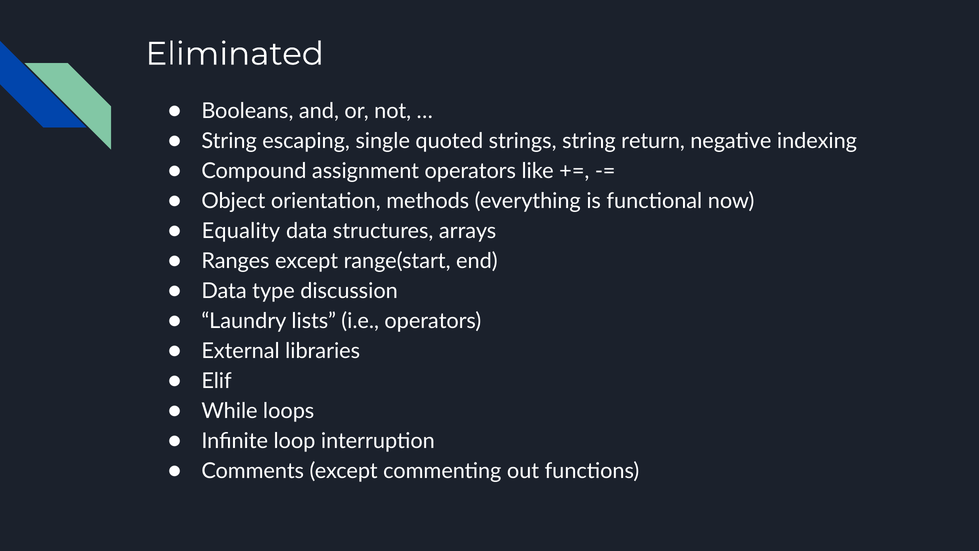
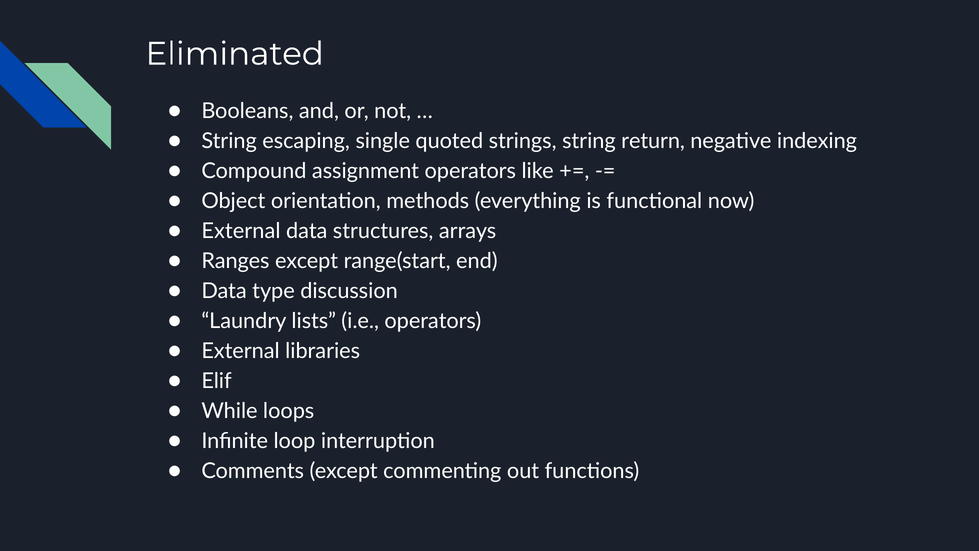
Equality: Equality -> External (241, 231)
